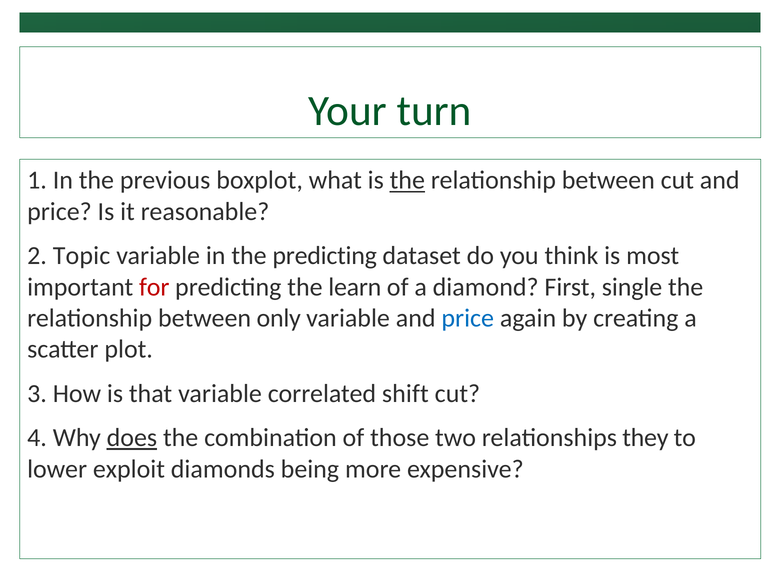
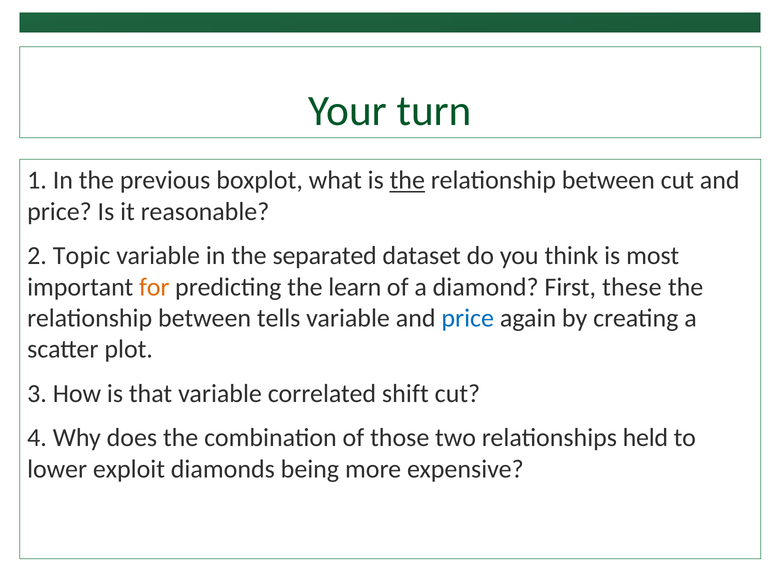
the predicting: predicting -> separated (325, 256)
for colour: red -> orange (154, 287)
single: single -> these (632, 287)
only: only -> tells (279, 318)
does underline: present -> none (132, 438)
they: they -> held (645, 438)
